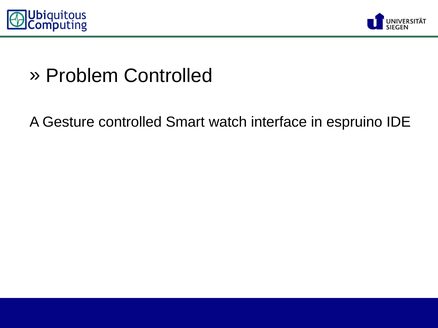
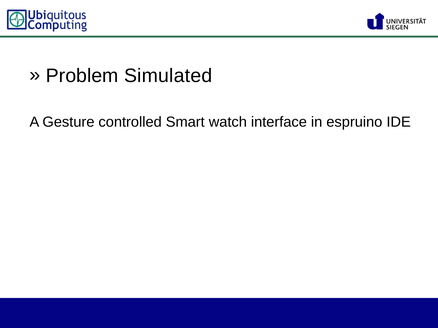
Problem Controlled: Controlled -> Simulated (168, 76)
